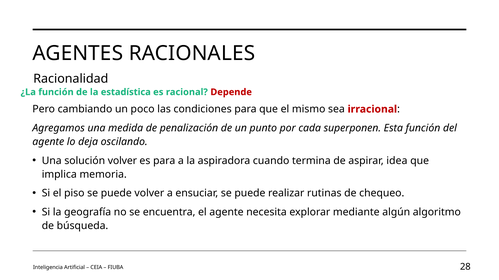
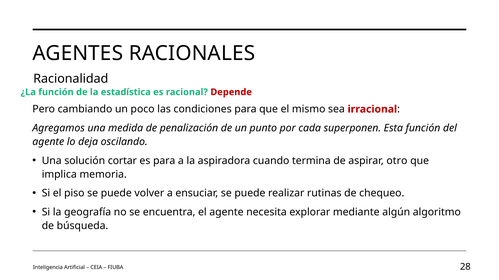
solución volver: volver -> cortar (122, 161)
idea: idea -> otro (397, 161)
